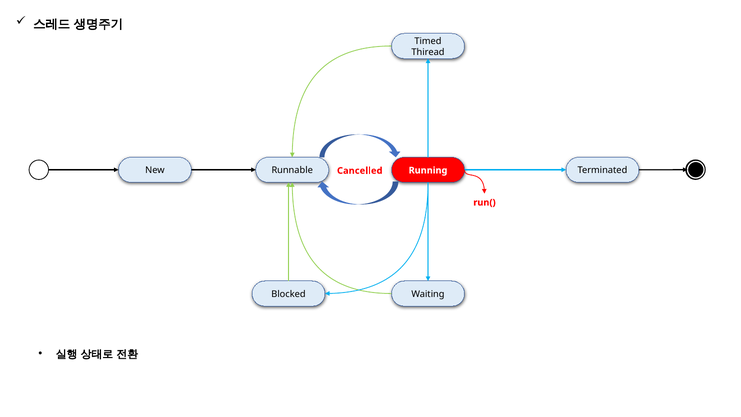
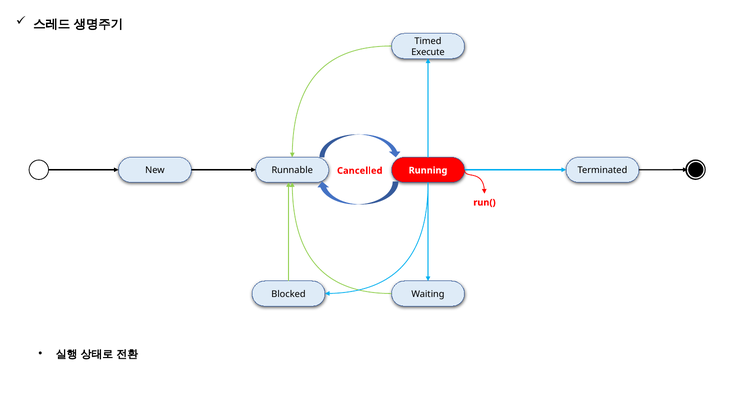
Thiread: Thiread -> Execute (428, 52)
